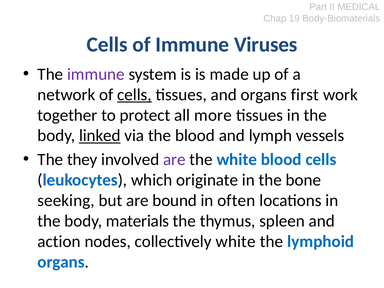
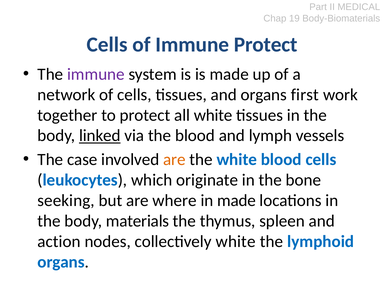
Immune Viruses: Viruses -> Protect (266, 45)
cells underline: present -> none (134, 95)
all more: more -> white (213, 115)
they: they -> case (82, 160)
are colour: purple -> orange (174, 160)
bound: bound -> where (175, 200)
in often: often -> made (236, 200)
